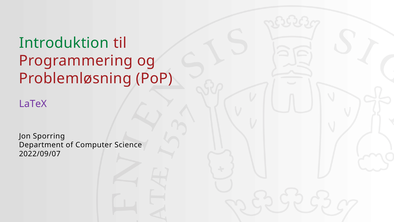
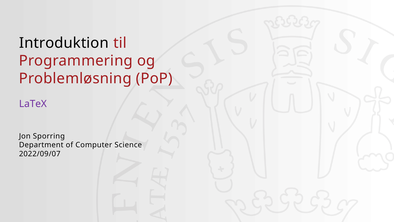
Introduktion colour: green -> black (64, 43)
